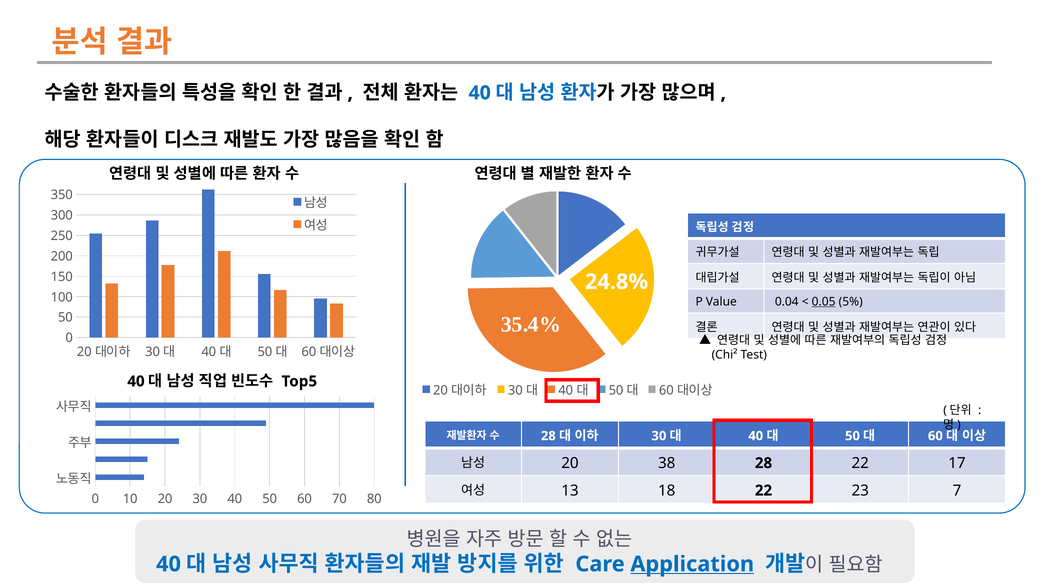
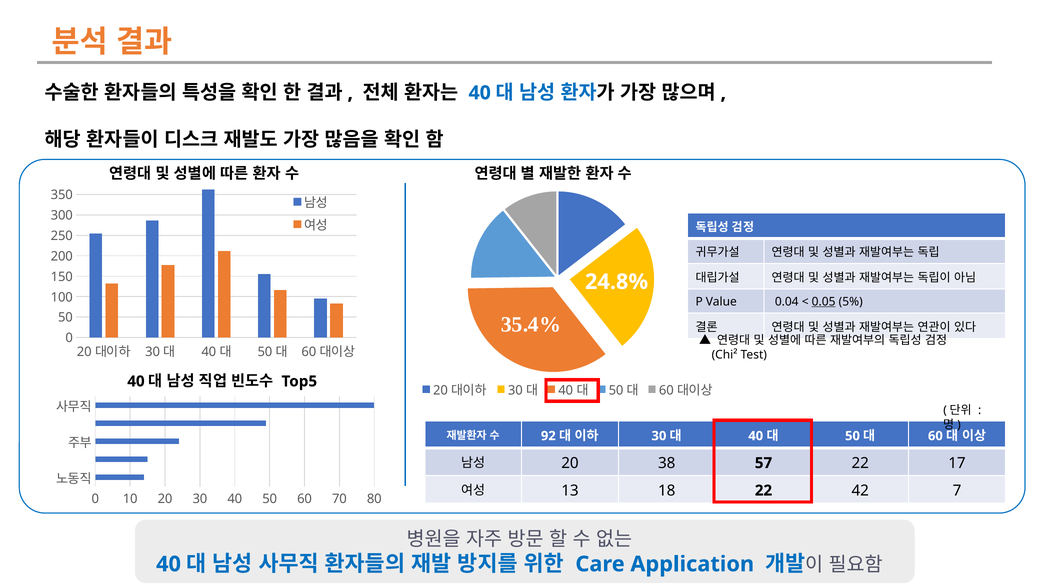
28: 28 -> 92 (548, 436)
38 28: 28 -> 57 (763, 463)
23: 23 -> 42 (860, 490)
Application underline: present -> none (692, 564)
